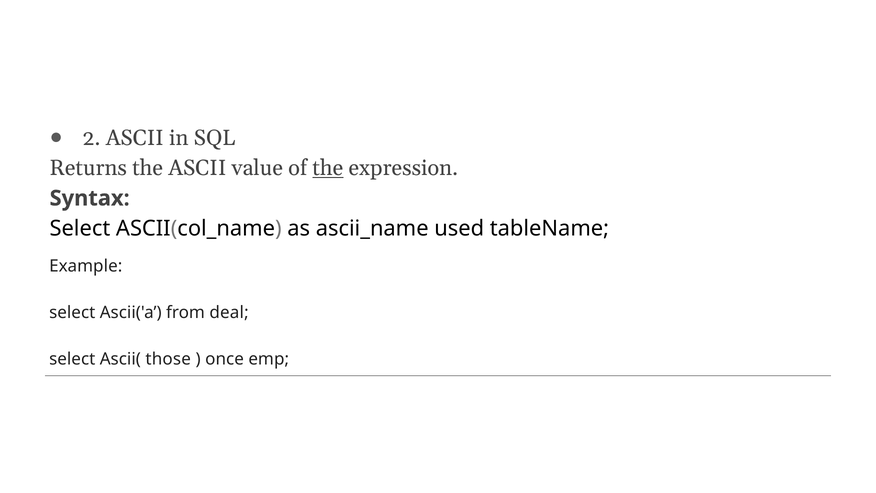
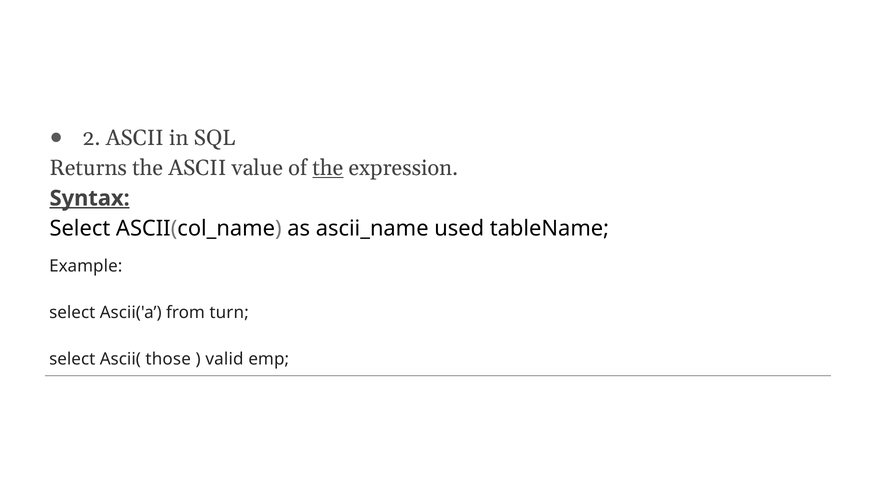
Syntax underline: none -> present (90, 198)
deal: deal -> turn (229, 313)
once: once -> valid (224, 359)
